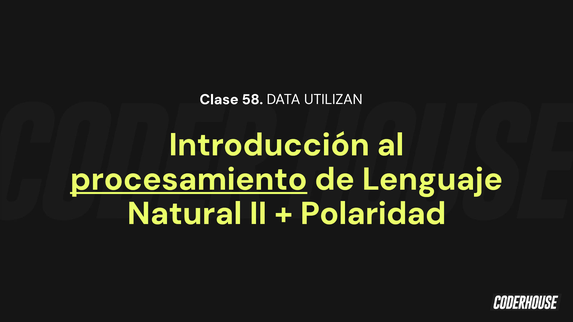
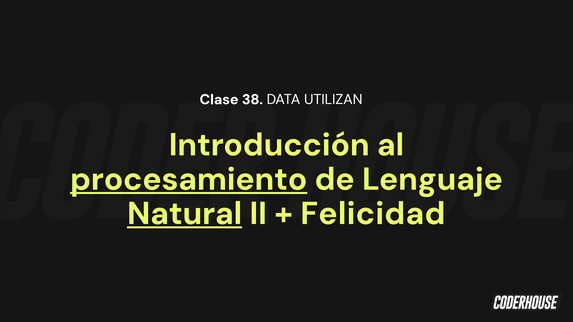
58: 58 -> 38 (252, 100)
Natural underline: none -> present (185, 214)
Polaridad: Polaridad -> Felicidad (373, 214)
